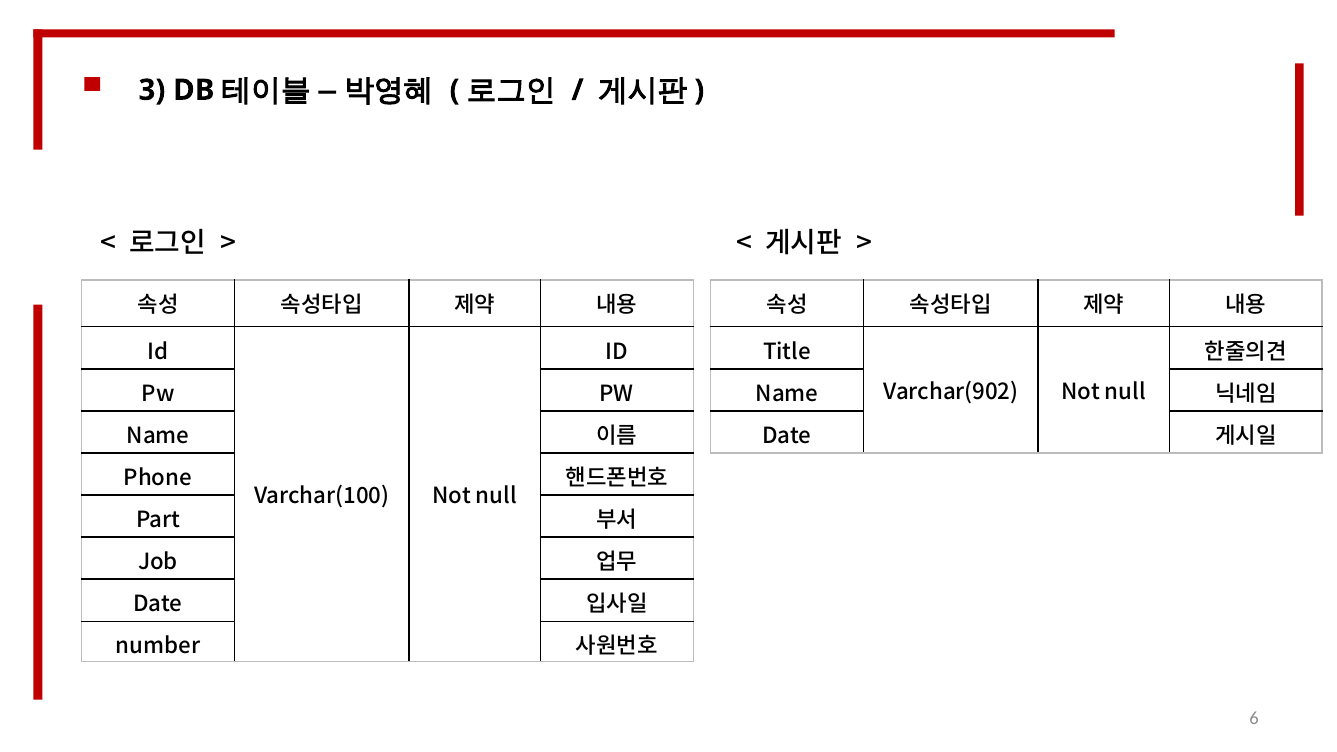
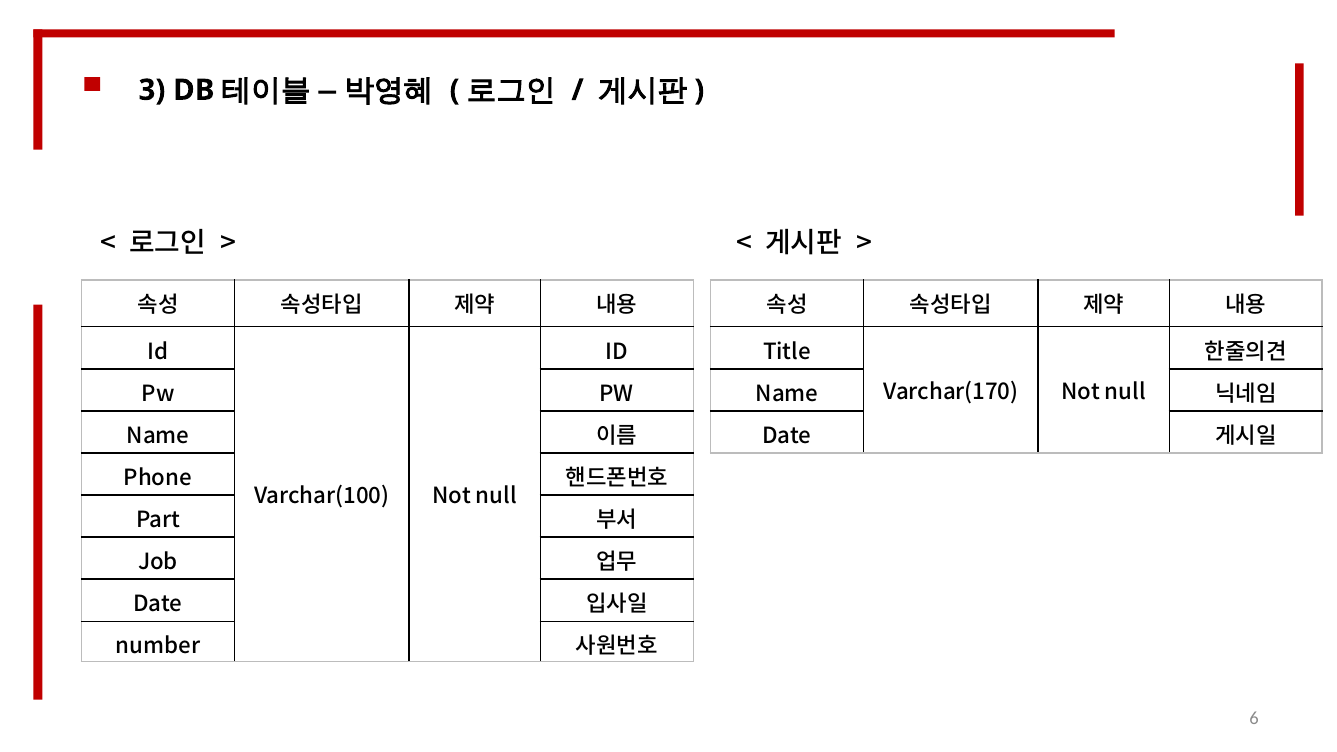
Varchar(902: Varchar(902 -> Varchar(170 (951, 392)
